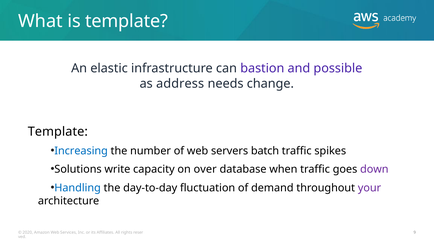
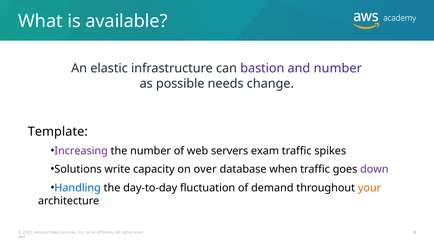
is template: template -> available (127, 21)
and possible: possible -> number (338, 68)
address: address -> possible (180, 84)
Increasing colour: blue -> purple (81, 151)
batch: batch -> exam (265, 151)
your colour: purple -> orange (369, 188)
